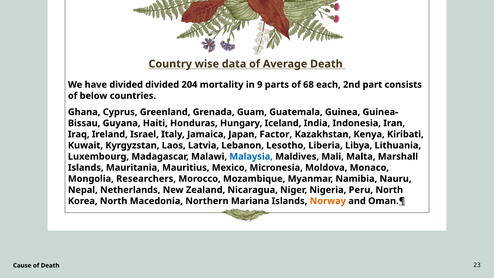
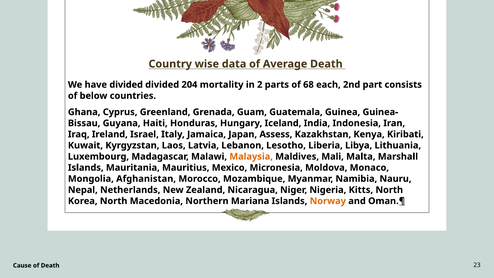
9: 9 -> 2 (260, 85)
Factor: Factor -> Assess (276, 134)
Malaysia colour: blue -> orange (251, 156)
Researchers: Researchers -> Afghanistan (146, 179)
Peru: Peru -> Kitts (361, 190)
